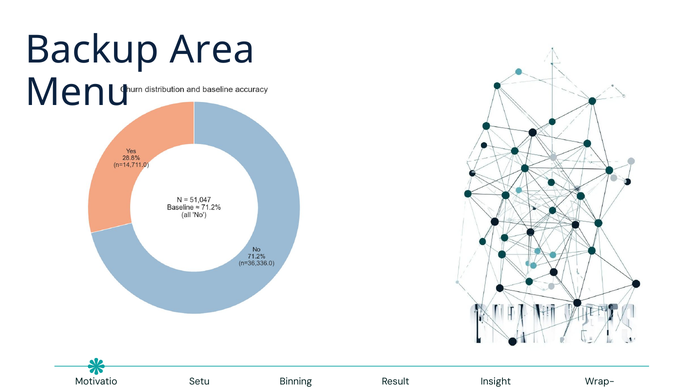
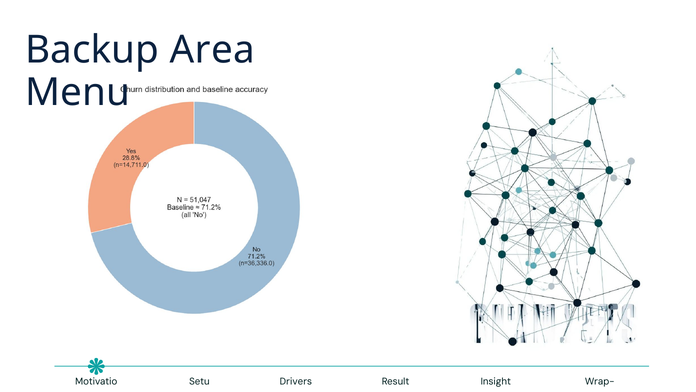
Binning: Binning -> Drivers (296, 381)
